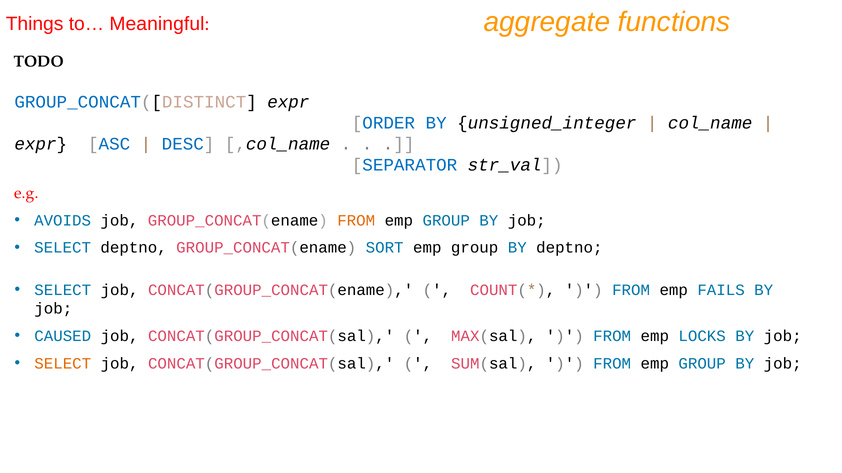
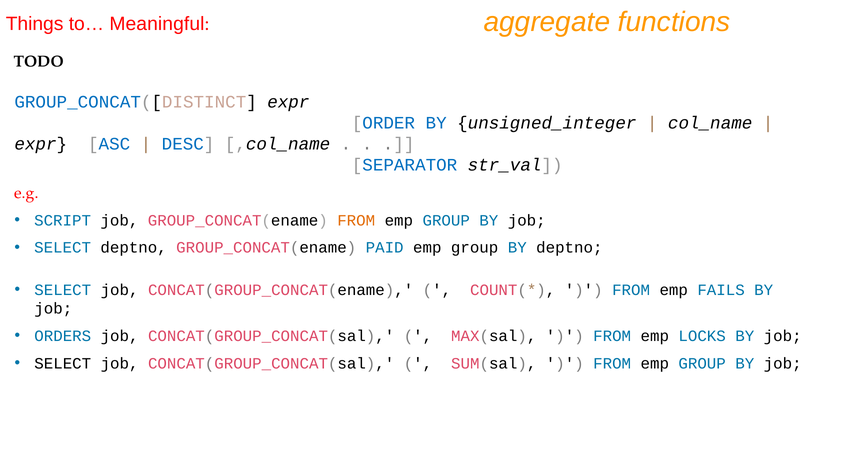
AVOIDS: AVOIDS -> SCRIPT (63, 221)
SORT: SORT -> PAID (385, 248)
CAUSED: CAUSED -> ORDERS (63, 337)
SELECT colour: orange -> black (63, 364)
